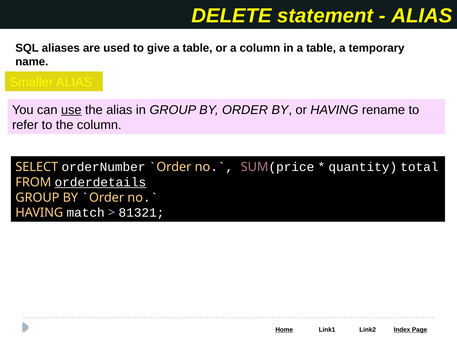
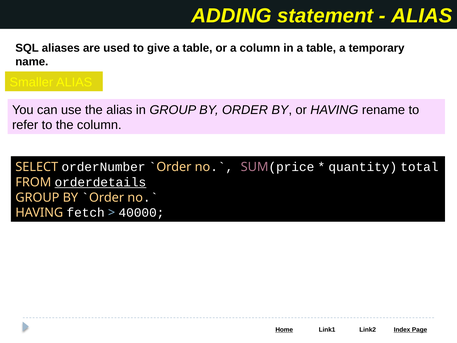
DELETE: DELETE -> ADDING (232, 16)
use underline: present -> none (71, 110)
match: match -> fetch (86, 213)
81321: 81321 -> 40000 (141, 213)
